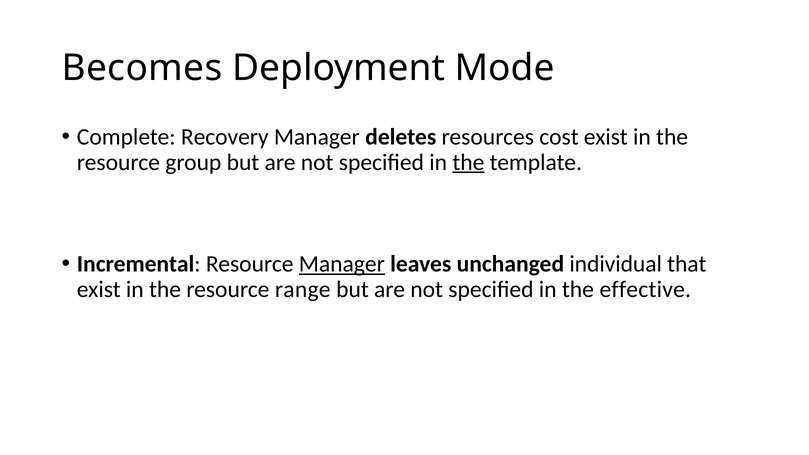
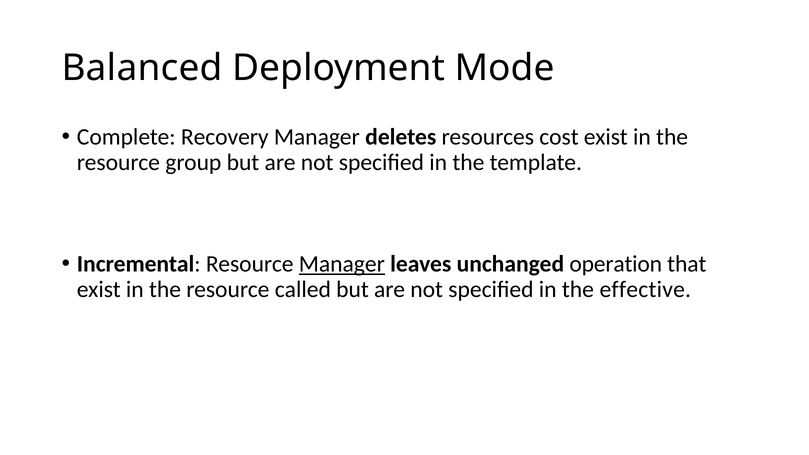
Becomes: Becomes -> Balanced (142, 68)
the underline: present -> none (468, 162)
individual: individual -> operation (616, 264)
range: range -> called (303, 290)
